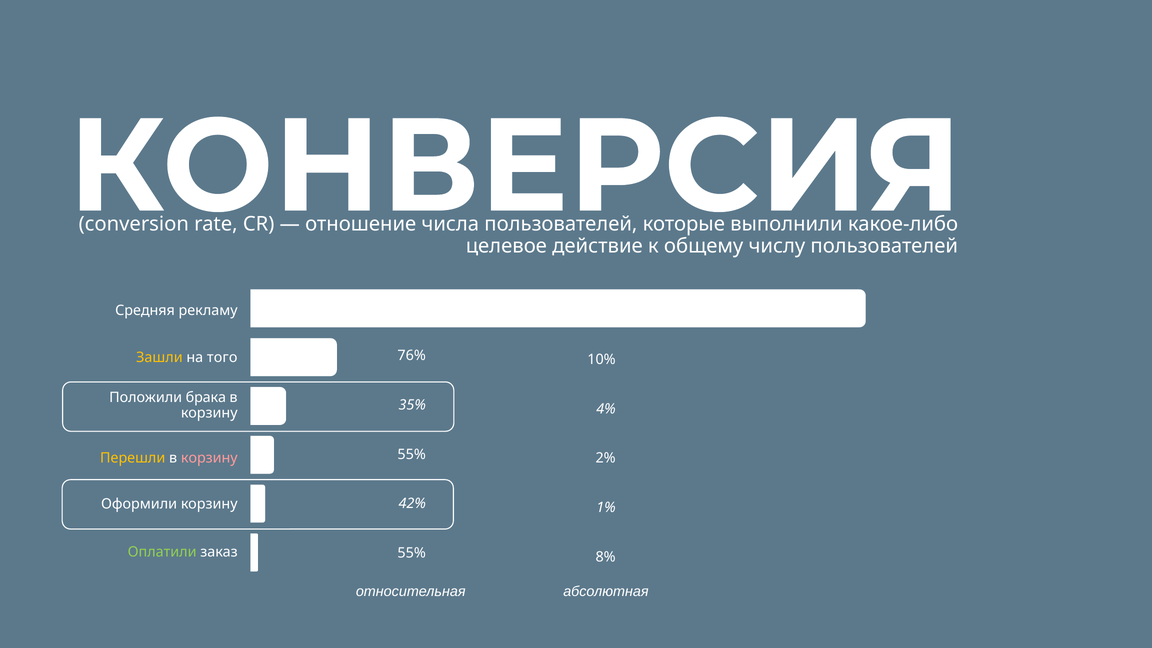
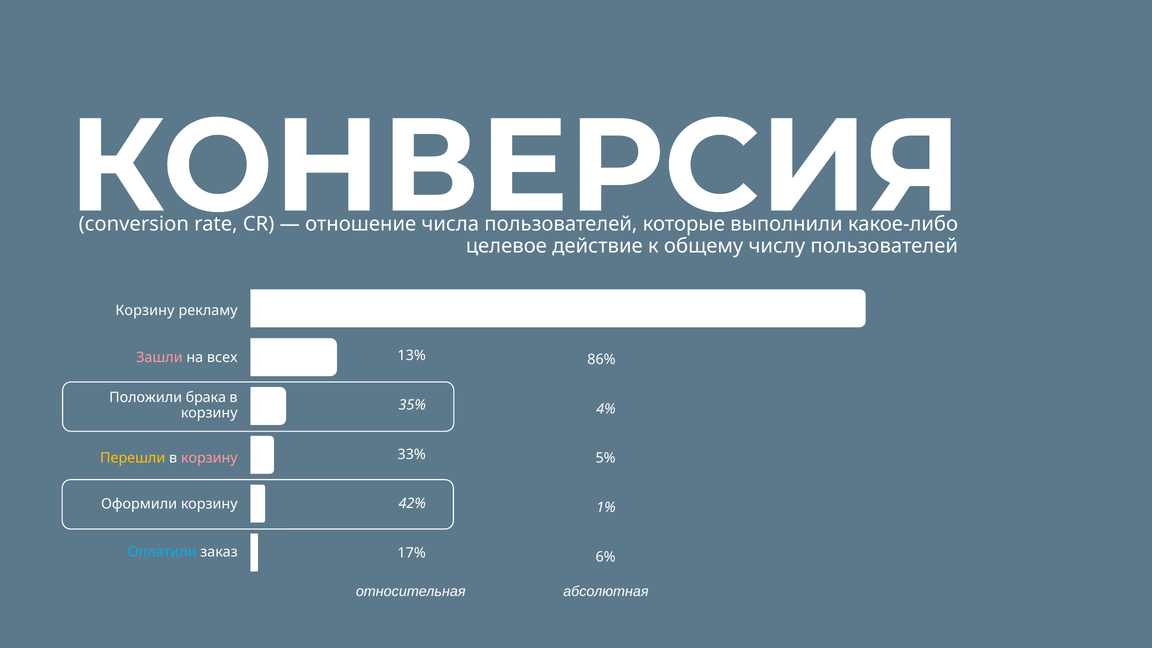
Средняя: Средняя -> Корзину (145, 310)
76%: 76% -> 13% (412, 356)
Зашли colour: yellow -> pink (159, 358)
того: того -> всех (222, 358)
10%: 10% -> 86% (602, 359)
55%: 55% -> 33% (412, 454)
2%: 2% -> 5% (606, 458)
Оплатили colour: light green -> light blue (162, 552)
55%: 55% -> 17% (412, 553)
8%: 8% -> 6% (606, 557)
